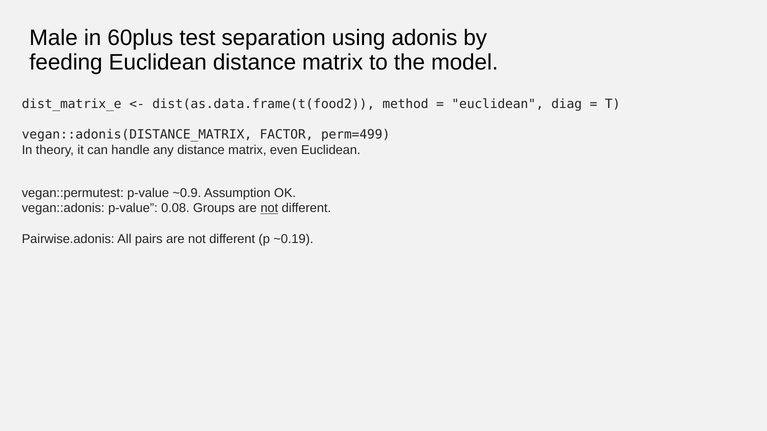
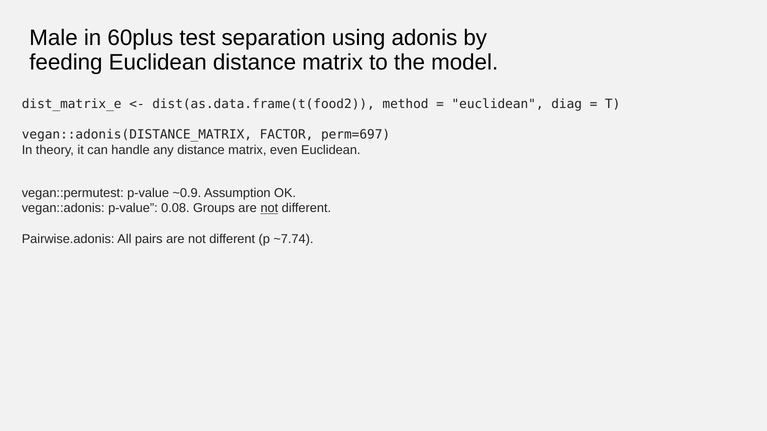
perm=499: perm=499 -> perm=697 (356, 135)
~0.19: ~0.19 -> ~7.74 (293, 239)
